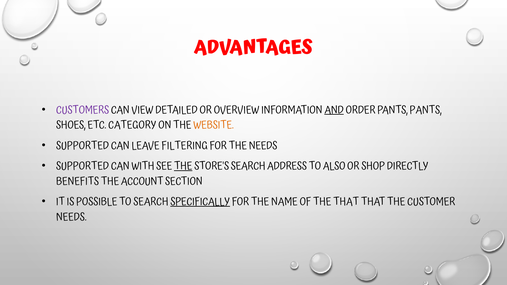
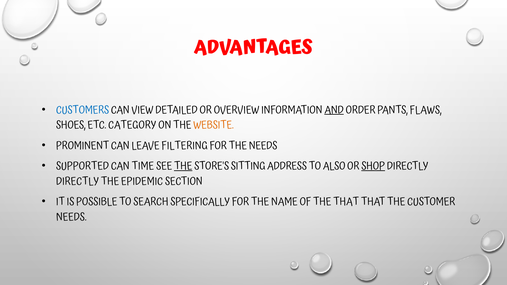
CUSTOMERS colour: purple -> blue (83, 110)
PANTS PANTS: PANTS -> FLAWS (426, 110)
SUPPORTED: SUPPORTED -> PROMINENT (83, 146)
WITH: WITH -> TIME (143, 166)
STORE'S SEARCH: SEARCH -> SITTING (248, 166)
SHOP underline: none -> present (373, 166)
BENEFITS: BENEFITS -> DIRECTLY (78, 181)
ACCOUNT: ACCOUNT -> EPIDEMIC (142, 181)
SPECIFICALLY underline: present -> none (200, 202)
